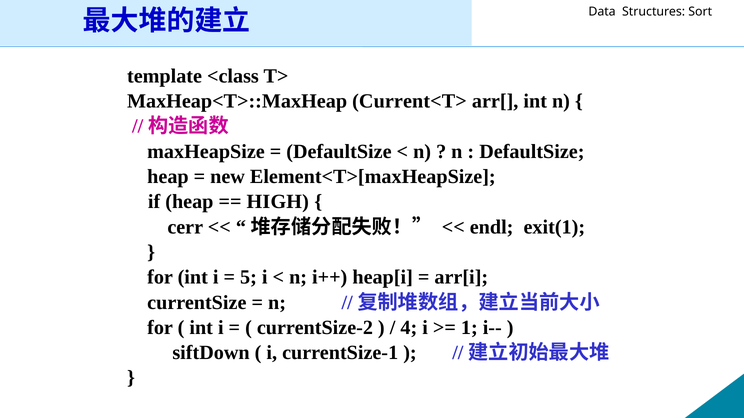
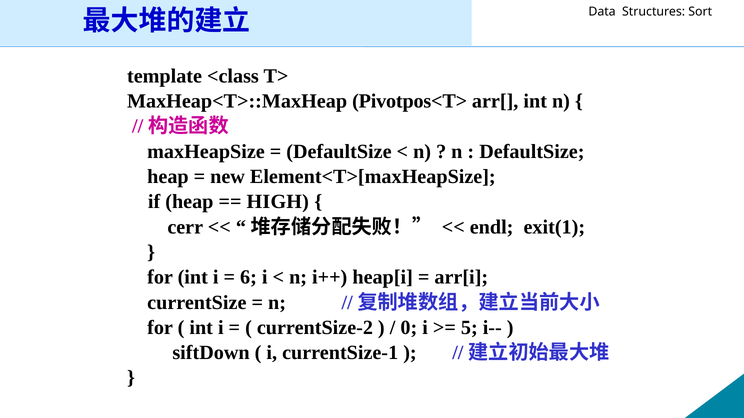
Current<T>: Current<T> -> Pivotpos<T> (410, 101)
5: 5 -> 6 (249, 278)
4: 4 -> 0 (409, 328)
1: 1 -> 5 (469, 328)
